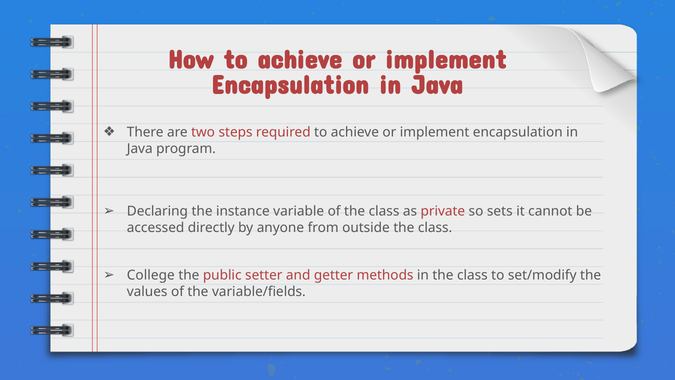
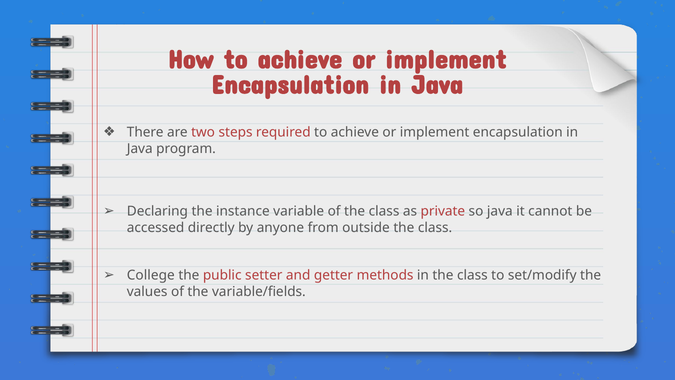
so sets: sets -> java (500, 211)
